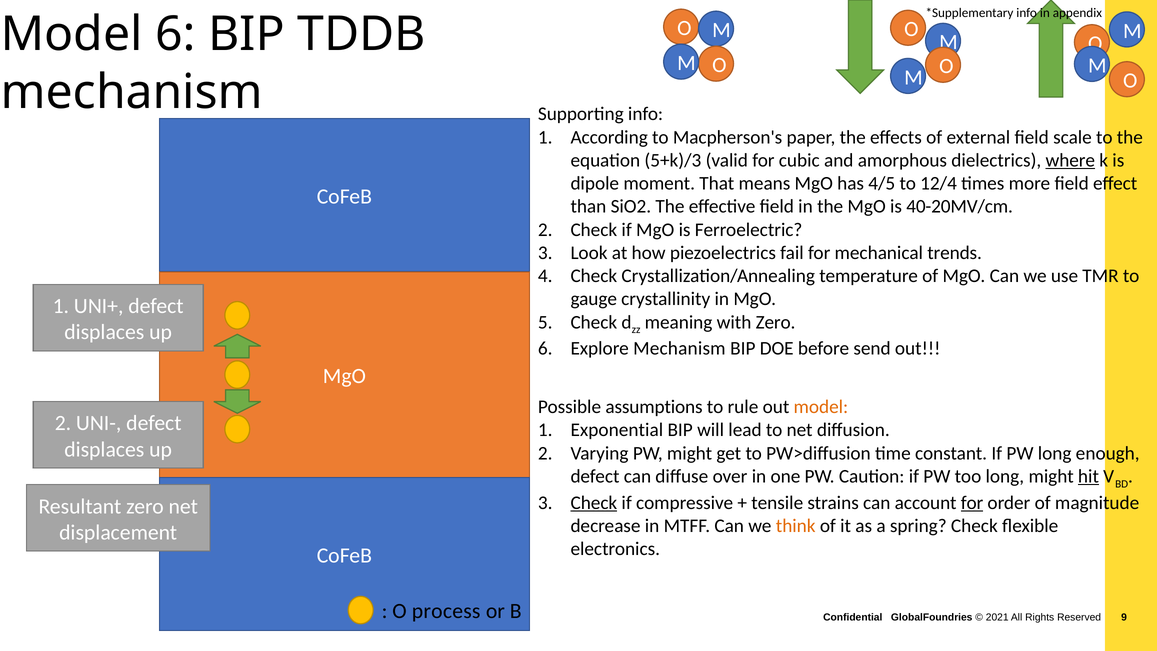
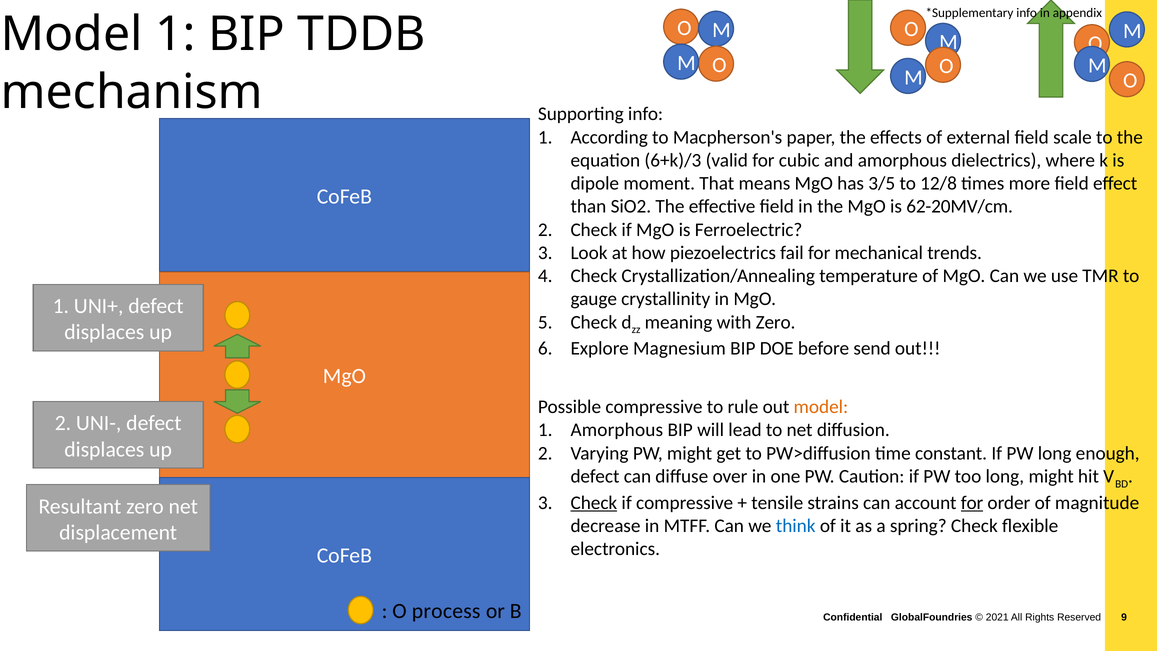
6: 6 -> 1 (175, 34)
5+k)/3: 5+k)/3 -> 6+k)/3 (673, 160)
where underline: present -> none (1070, 160)
4/5: 4/5 -> 3/5 (882, 183)
12/4: 12/4 -> 12/8 (939, 183)
40-20MV/cm: 40-20MV/cm -> 62-20MV/cm (960, 207)
Explore Mechanism: Mechanism -> Magnesium (679, 348)
Possible assumptions: assumptions -> compressive (654, 407)
1 Exponential: Exponential -> Amorphous (617, 430)
hit underline: present -> none (1088, 476)
think colour: orange -> blue (796, 526)
